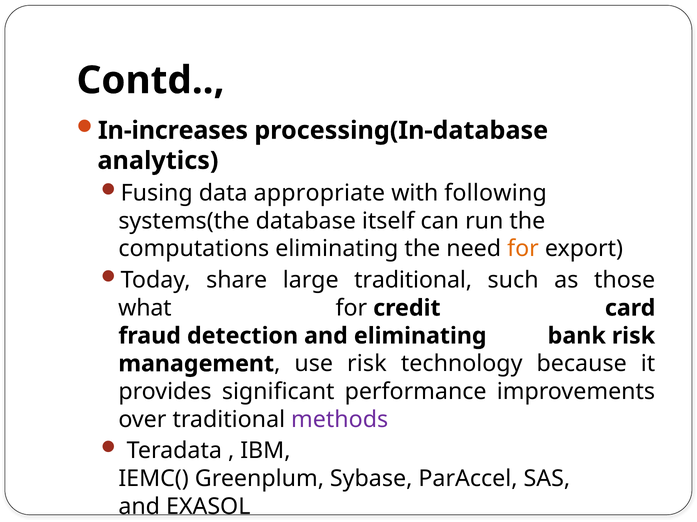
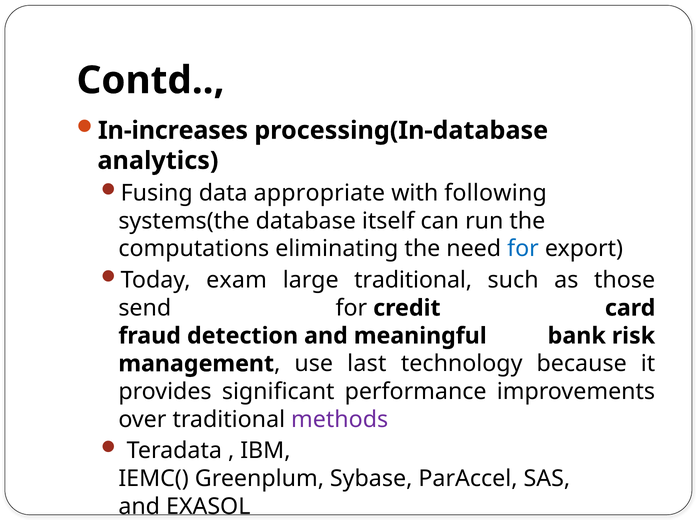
for colour: orange -> blue (523, 249)
share: share -> exam (237, 281)
what: what -> send (145, 308)
and eliminating: eliminating -> meaningful (420, 336)
use risk: risk -> last (367, 364)
